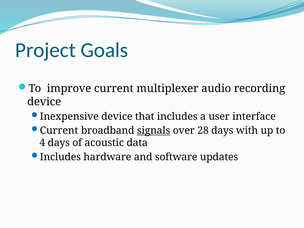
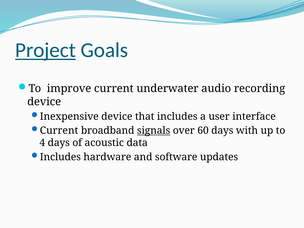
Project underline: none -> present (46, 50)
multiplexer: multiplexer -> underwater (167, 89)
28: 28 -> 60 (203, 131)
